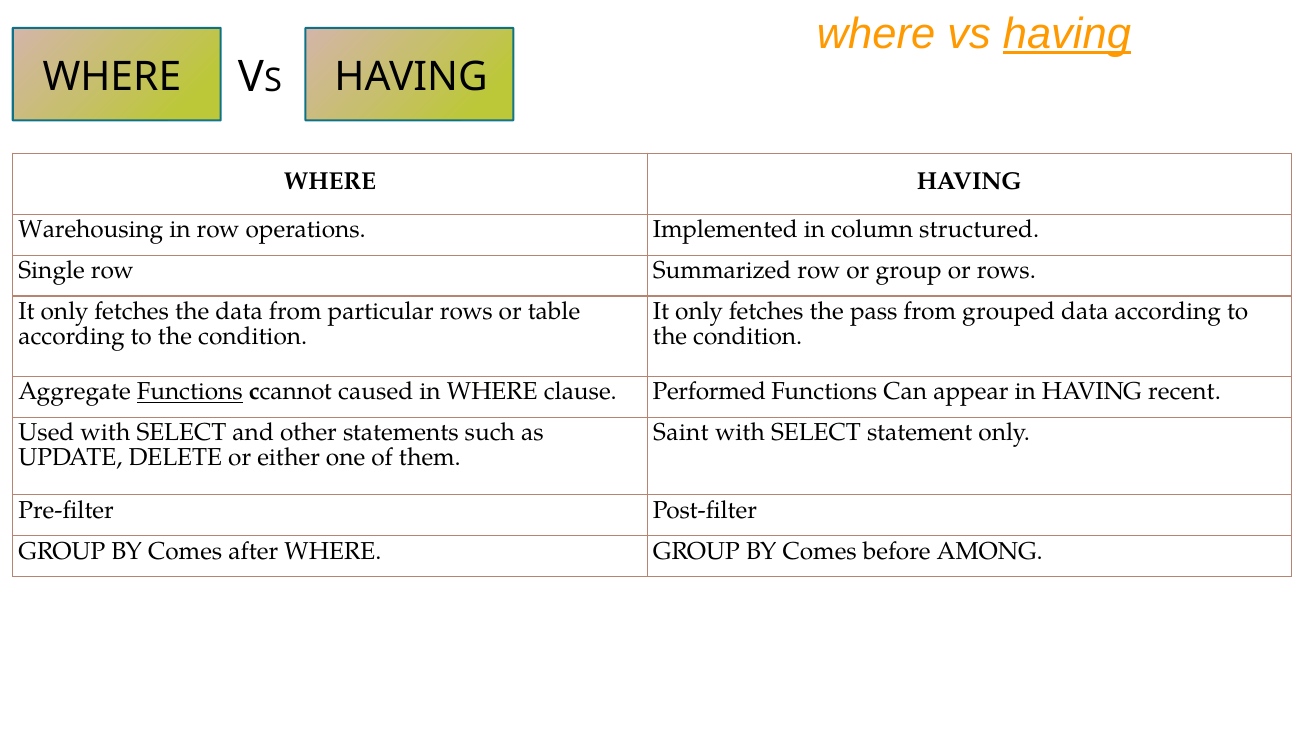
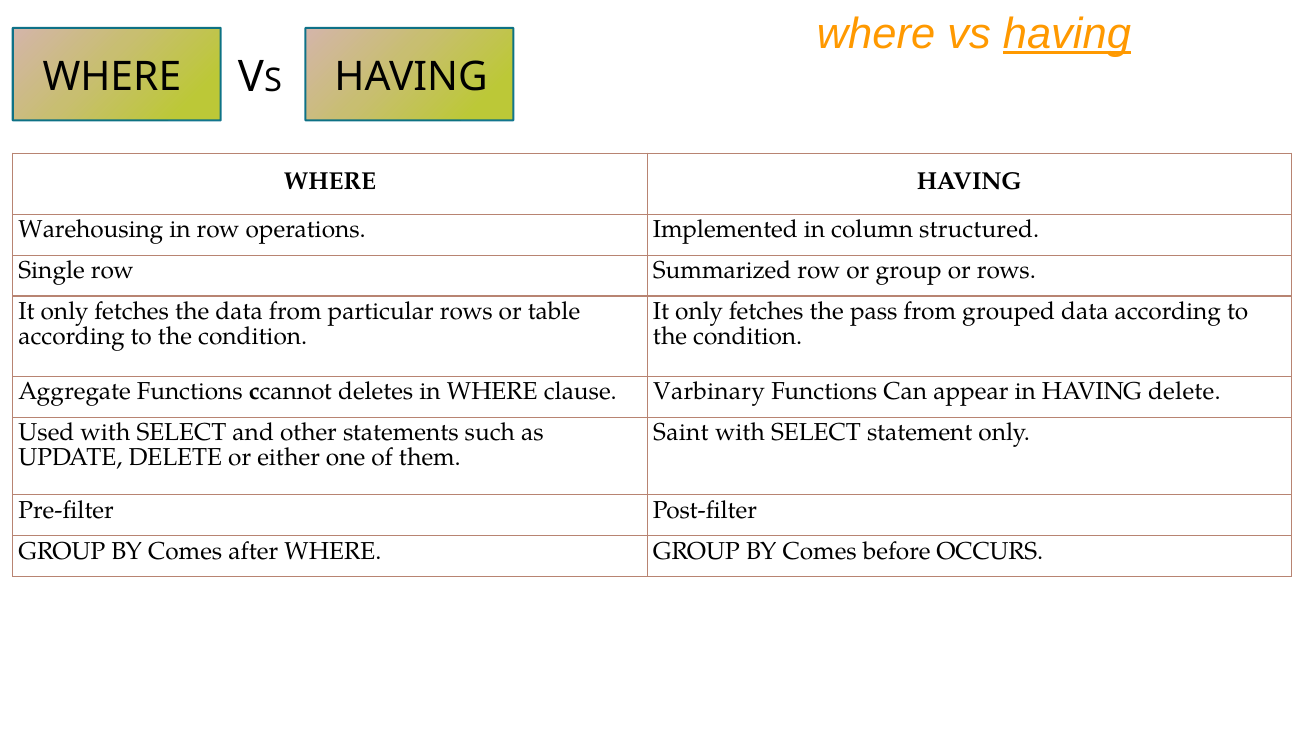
Functions underline: present -> none (190, 391)
caused: caused -> deletes (376, 391)
Performed: Performed -> Varbinary (709, 391)
HAVING recent: recent -> delete (1184, 391)
AMONG: AMONG -> OCCURS (990, 551)
